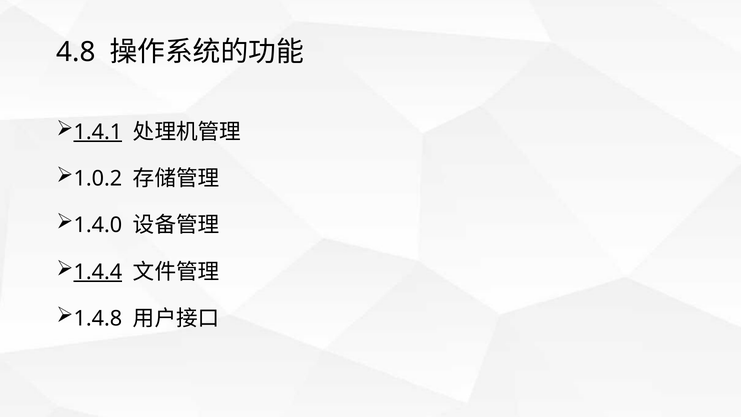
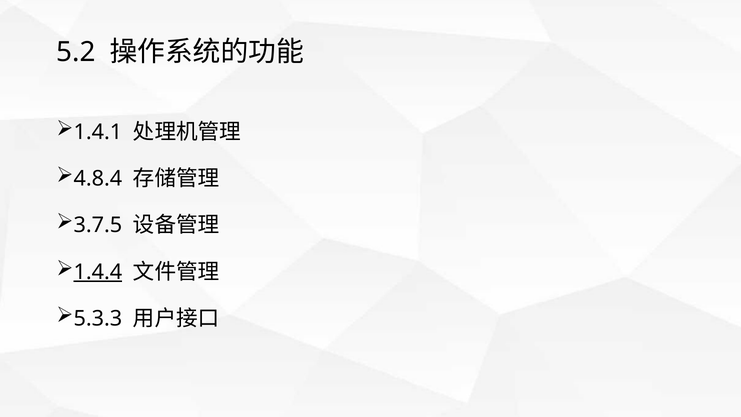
4.8: 4.8 -> 5.2 (76, 52)
1.4.1 underline: present -> none (98, 132)
1.0.2: 1.0.2 -> 4.8.4 (98, 178)
1.4.0: 1.4.0 -> 3.7.5 (98, 225)
1.4.8: 1.4.8 -> 5.3.3 (98, 318)
